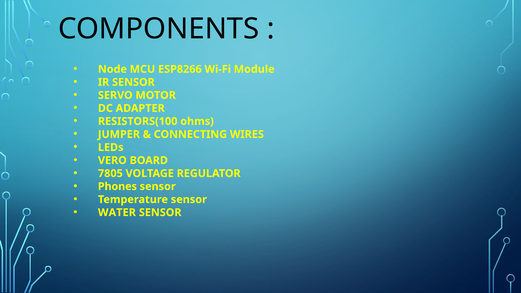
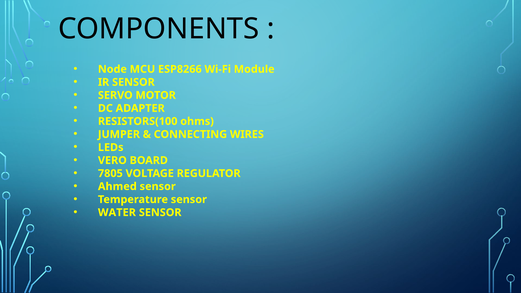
Phones: Phones -> Ahmed (117, 186)
